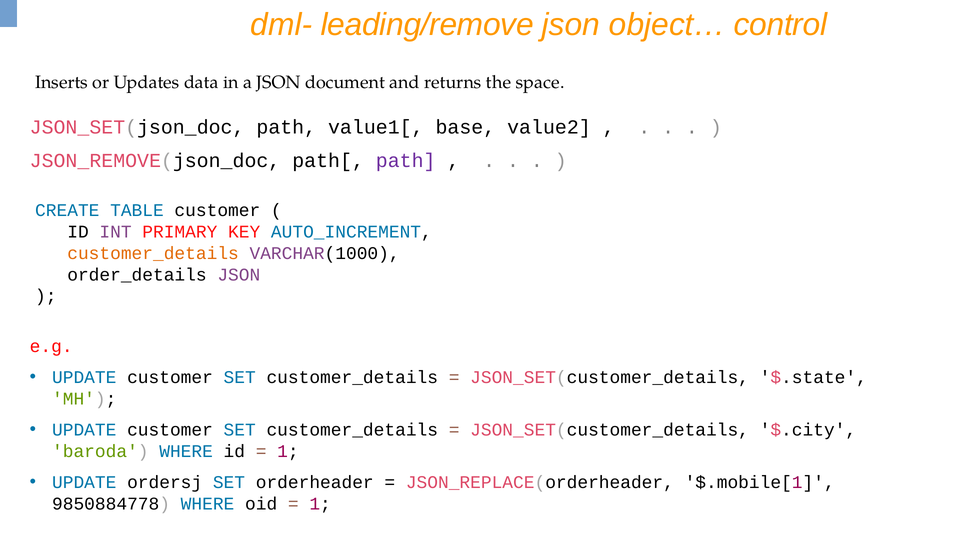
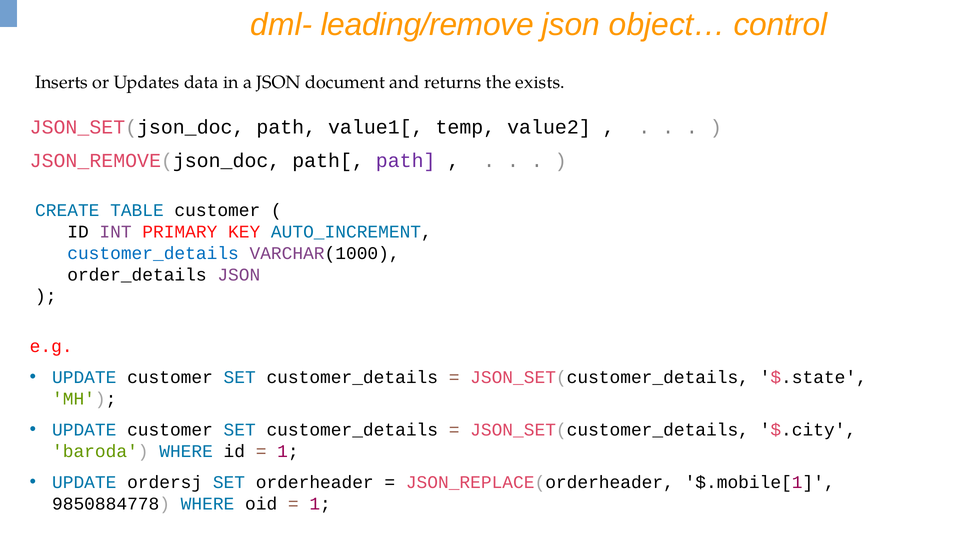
space: space -> exists (540, 82)
base: base -> temp (465, 127)
customer_details colour: orange -> blue (153, 253)
